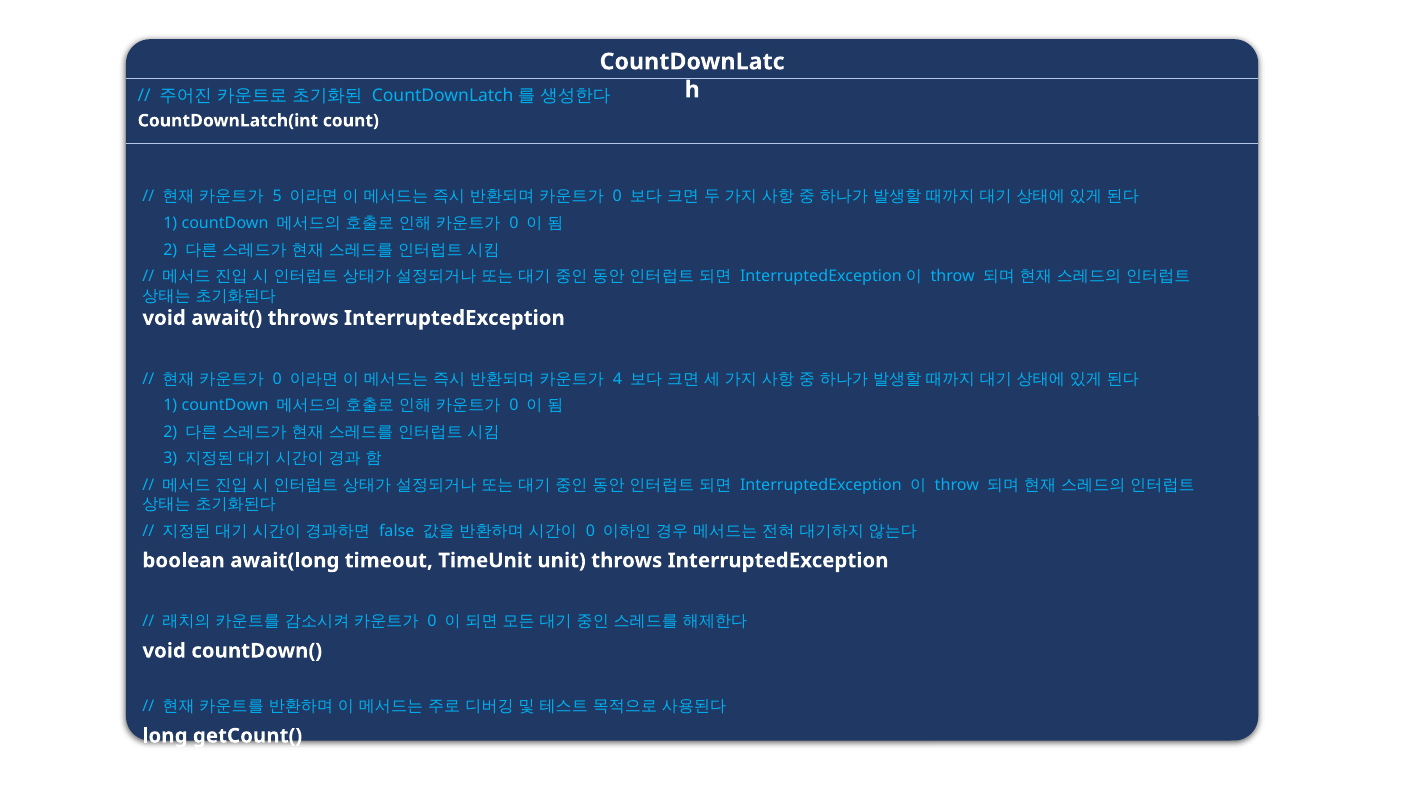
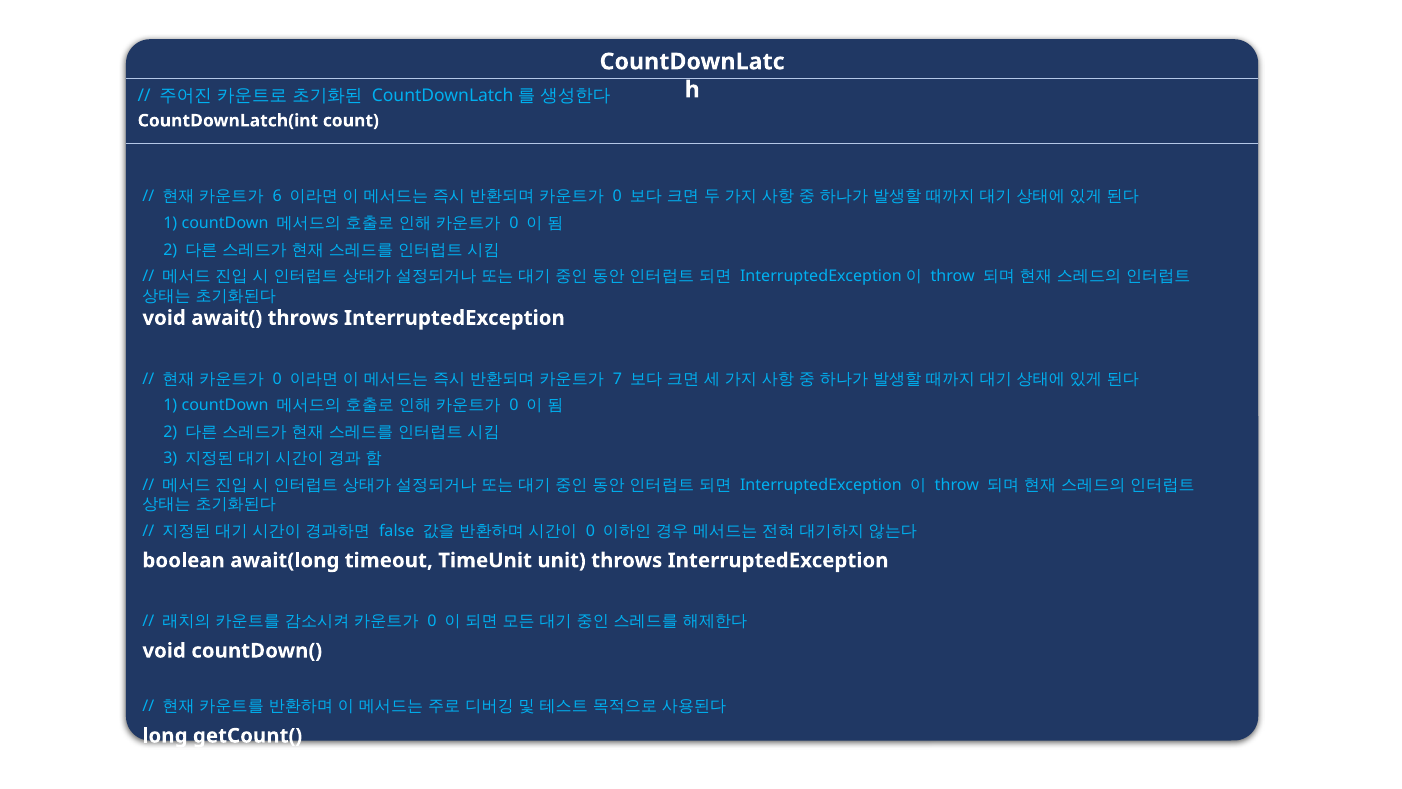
5: 5 -> 6 (277, 197)
4: 4 -> 7 (617, 379)
